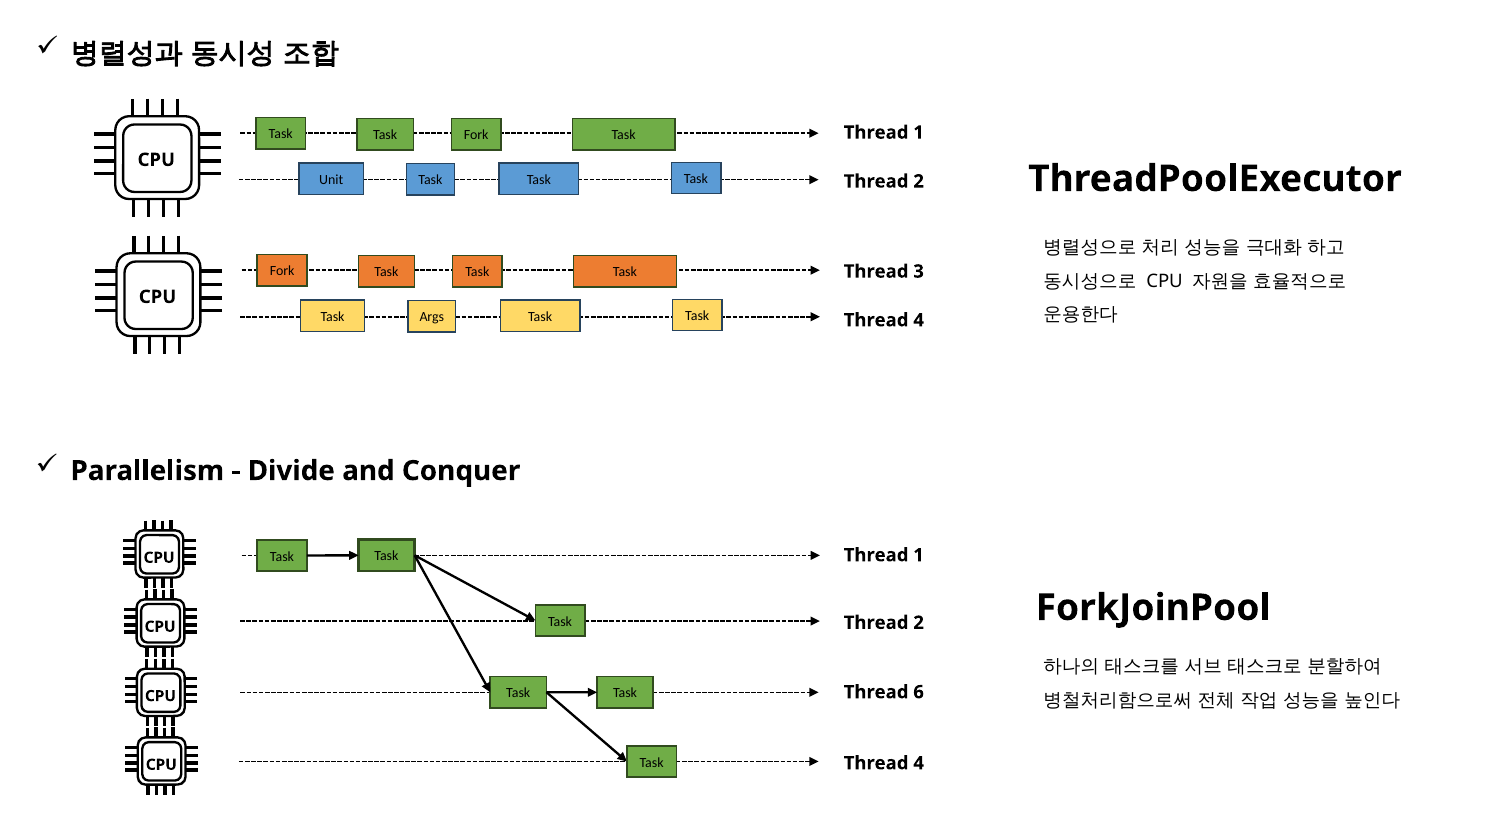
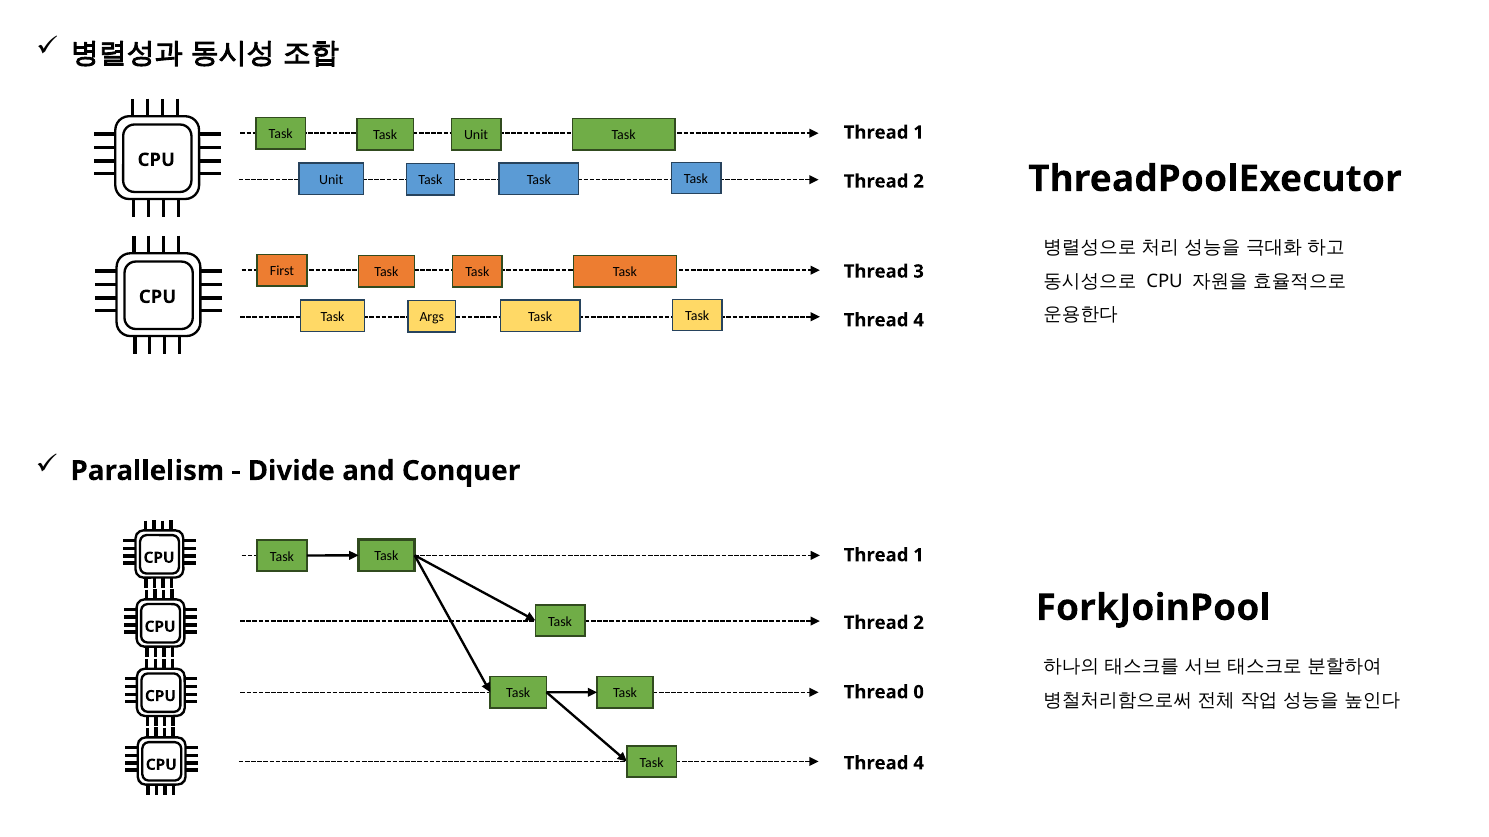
Fork: Fork -> Unit (476, 135)
Fork: Fork -> First (282, 271)
6: 6 -> 0 (919, 693)
